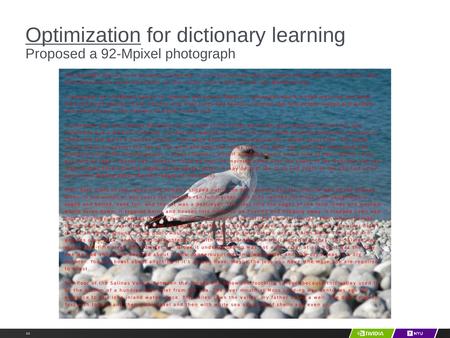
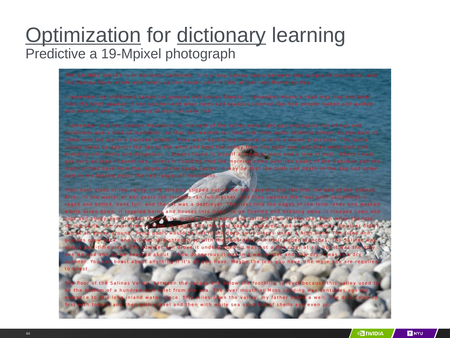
dictionary underline: none -> present (222, 35)
Proposed: Proposed -> Predictive (56, 54)
92-Mpixel: 92-Mpixel -> 19-Mpixel (131, 54)
